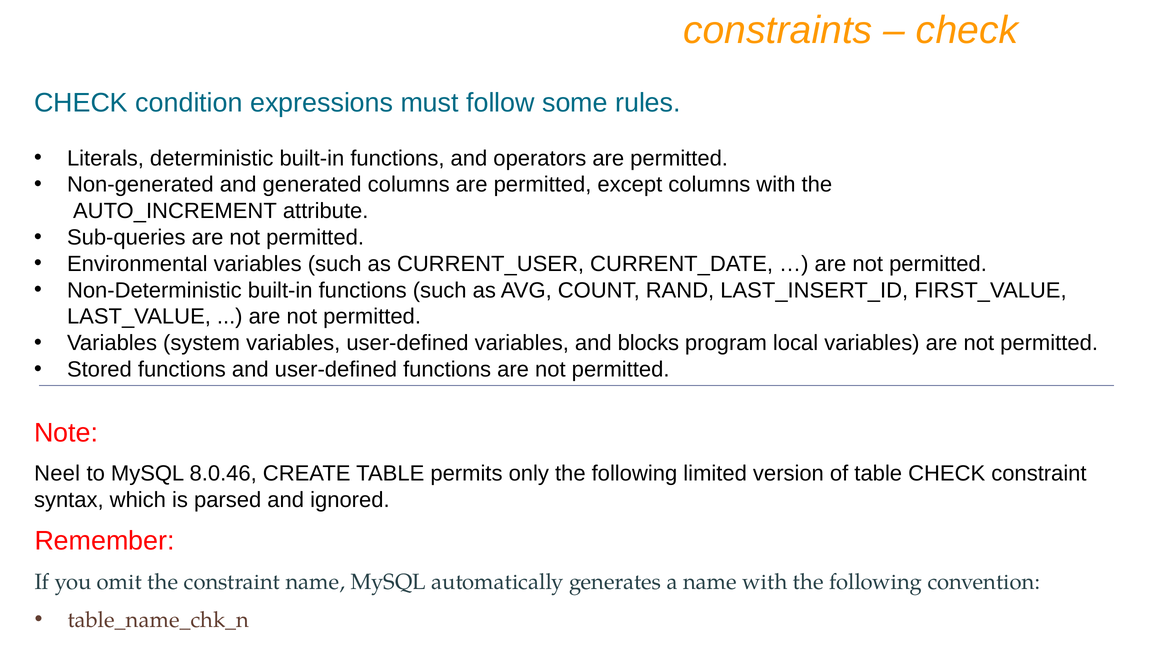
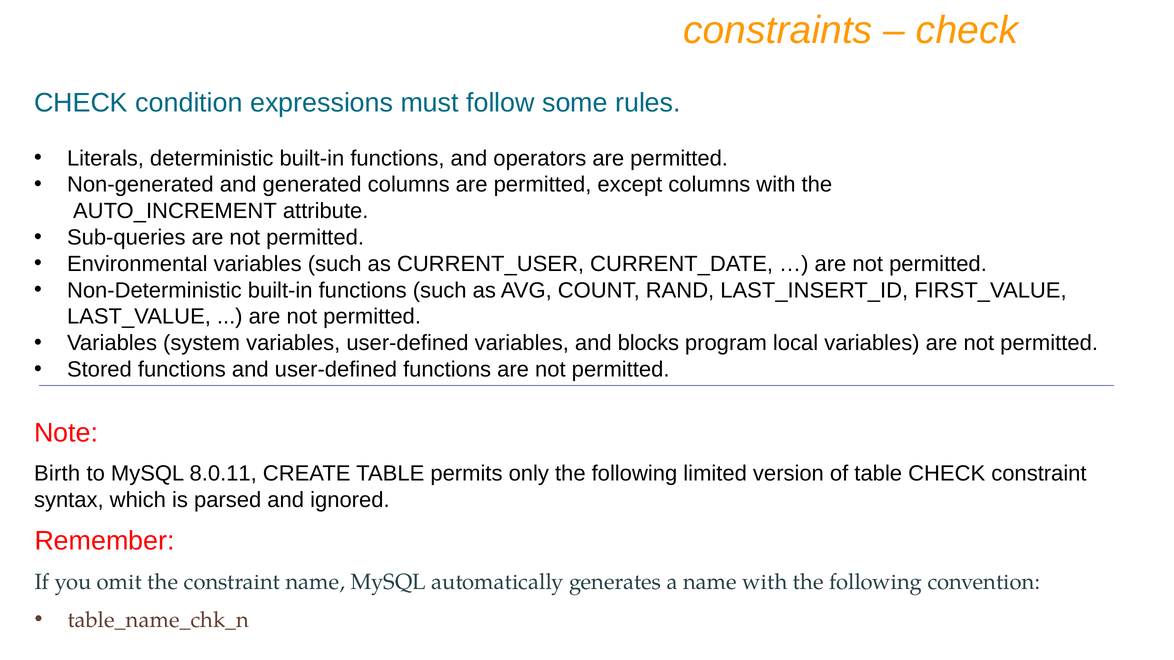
Neel: Neel -> Birth (57, 474)
8.0.46: 8.0.46 -> 8.0.11 (223, 474)
